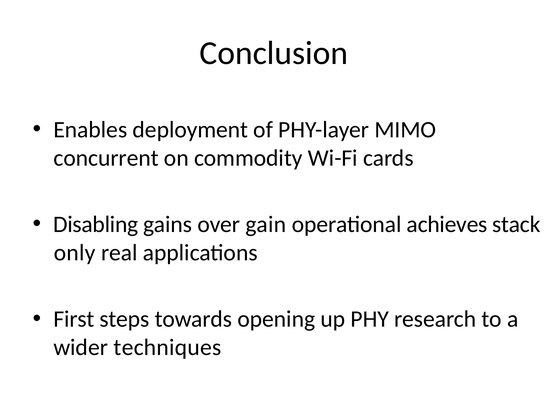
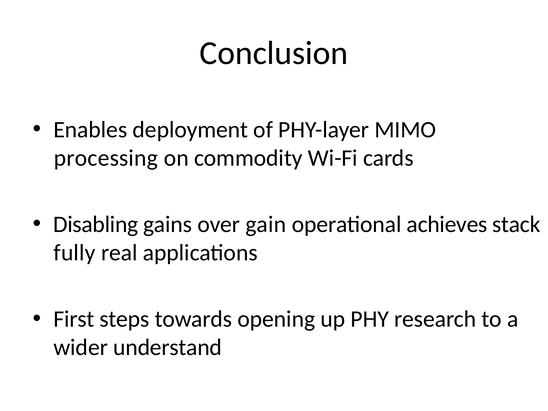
concurrent: concurrent -> processing (106, 158)
only: only -> fully (75, 253)
techniques: techniques -> understand (168, 348)
